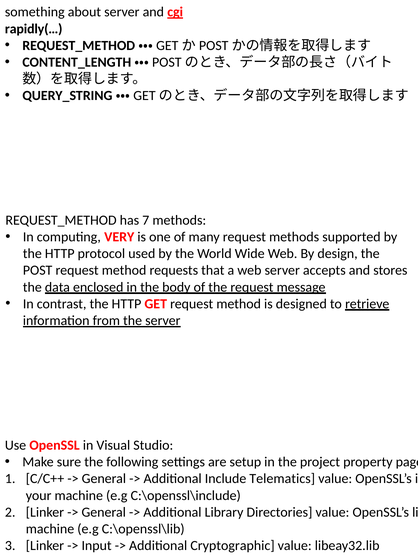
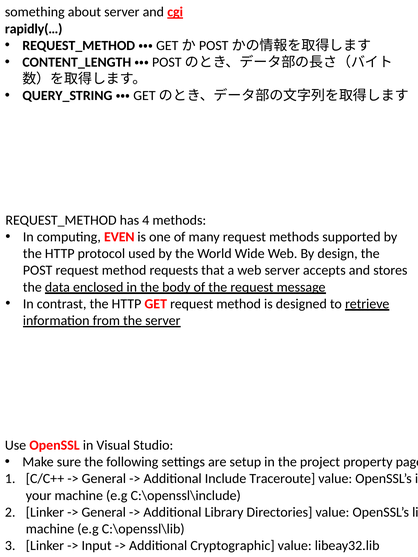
7: 7 -> 4 (146, 220)
VERY: VERY -> EVEN (119, 237)
Telematics: Telematics -> Traceroute (282, 479)
